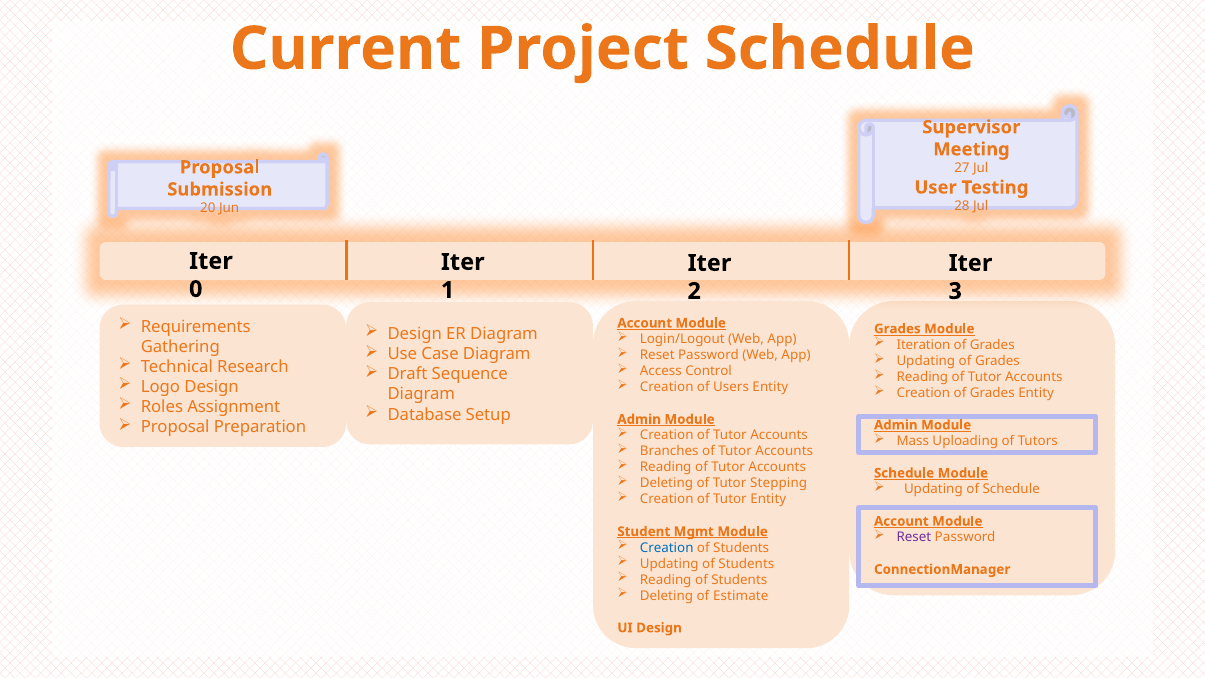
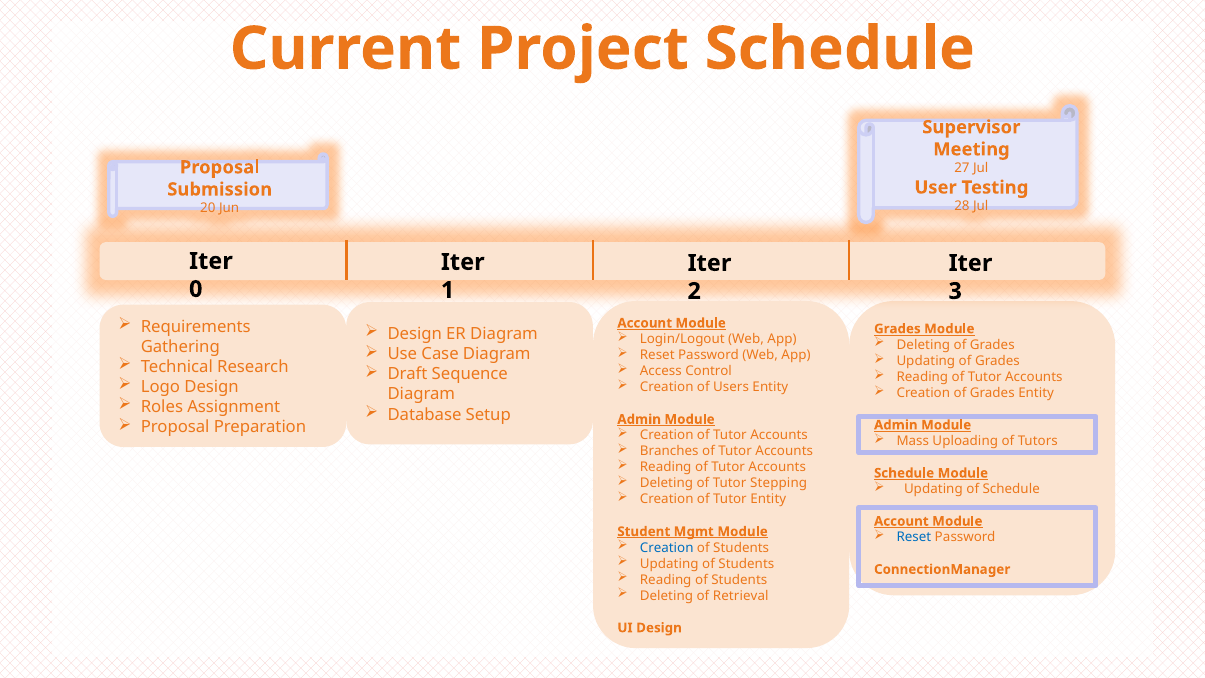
Iteration: Iteration -> Deleting (923, 345)
Reset colour: purple -> blue (914, 537)
Estimate: Estimate -> Retrieval (741, 596)
